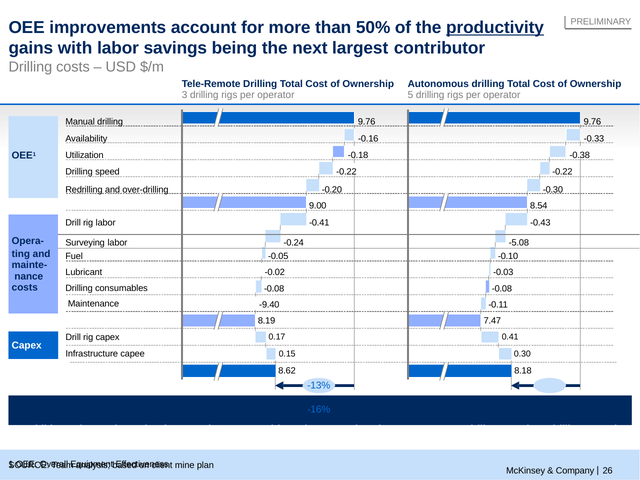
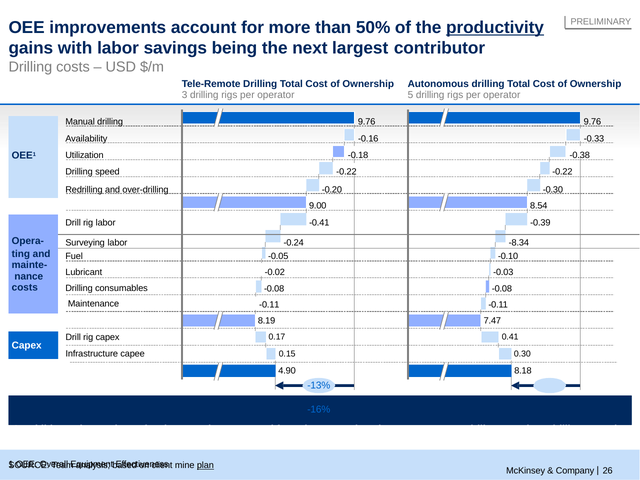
-0.43: -0.43 -> -0.39 (540, 223)
-5.08: -5.08 -> -8.34 (519, 243)
-9.40: -9.40 -> -0.11 (269, 305)
8.62: 8.62 -> 4.90 (287, 371)
plan underline: none -> present (205, 465)
